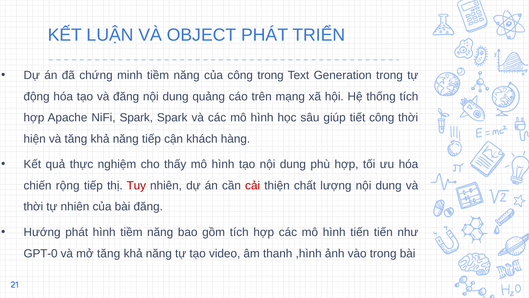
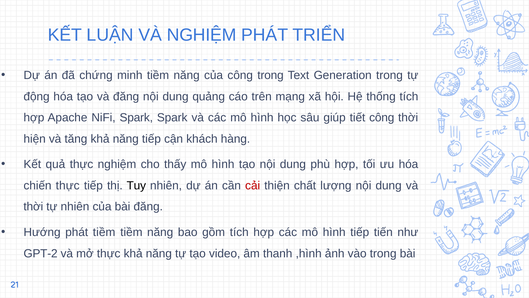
VÀ OBJECT: OBJECT -> NGHIỆM (202, 35)
chiến rộng: rộng -> thực (68, 185)
Tuy colour: red -> black (136, 185)
phát hình: hình -> tiềm (104, 232)
hình tiến: tiến -> tiếp (360, 232)
GPT-0: GPT-0 -> GPT-2 (41, 253)
mở tăng: tăng -> thực (109, 253)
